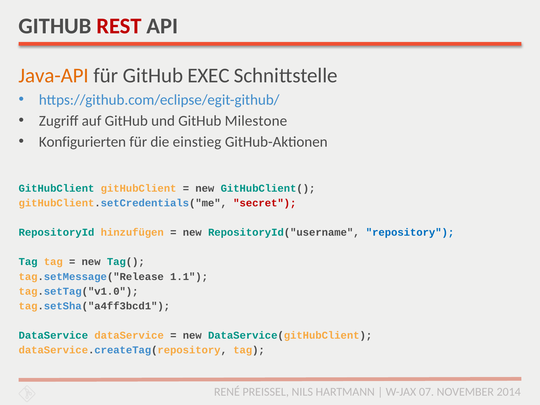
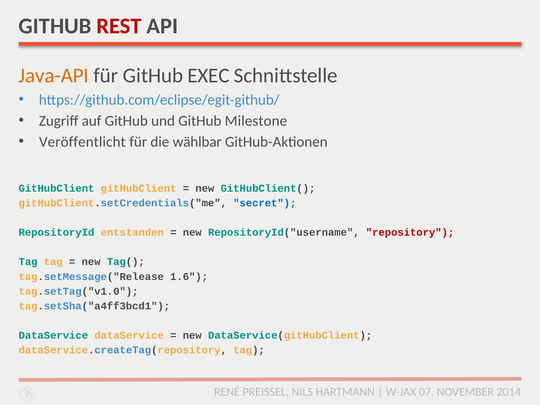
Konfigurierten: Konfigurierten -> Veröffentlicht (82, 142)
einstieg: einstieg -> wählbar (197, 142)
secret colour: red -> blue (265, 203)
hinzufügen: hinzufügen -> entstanden (132, 232)
repository colour: blue -> red (410, 232)
1.1: 1.1 -> 1.6 (189, 277)
